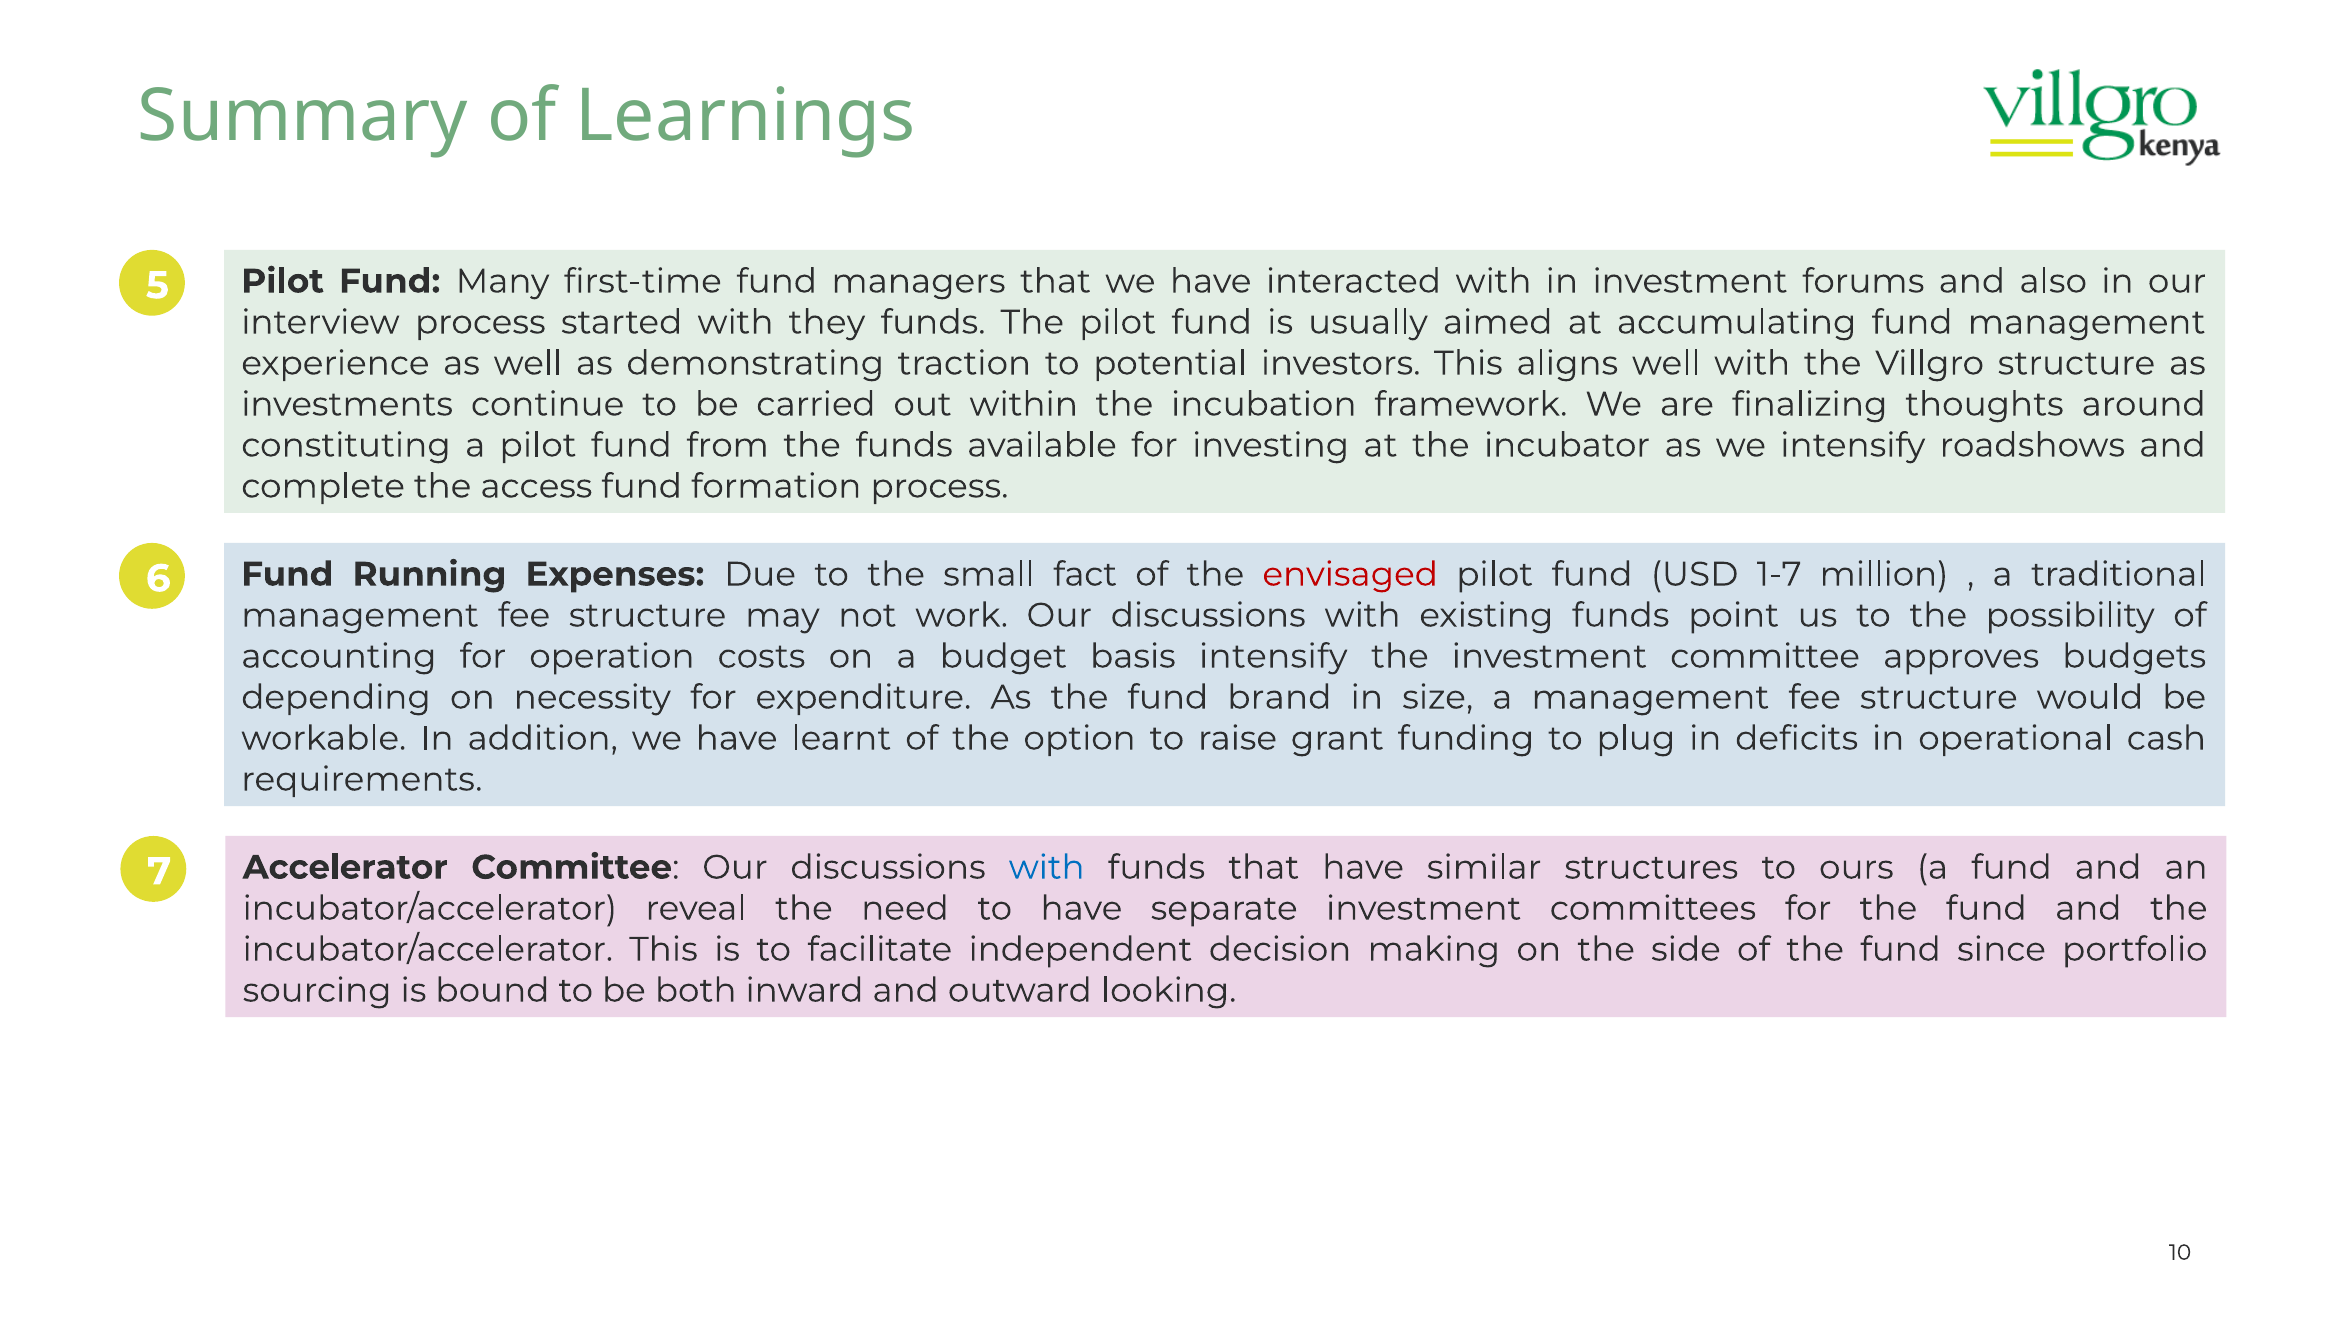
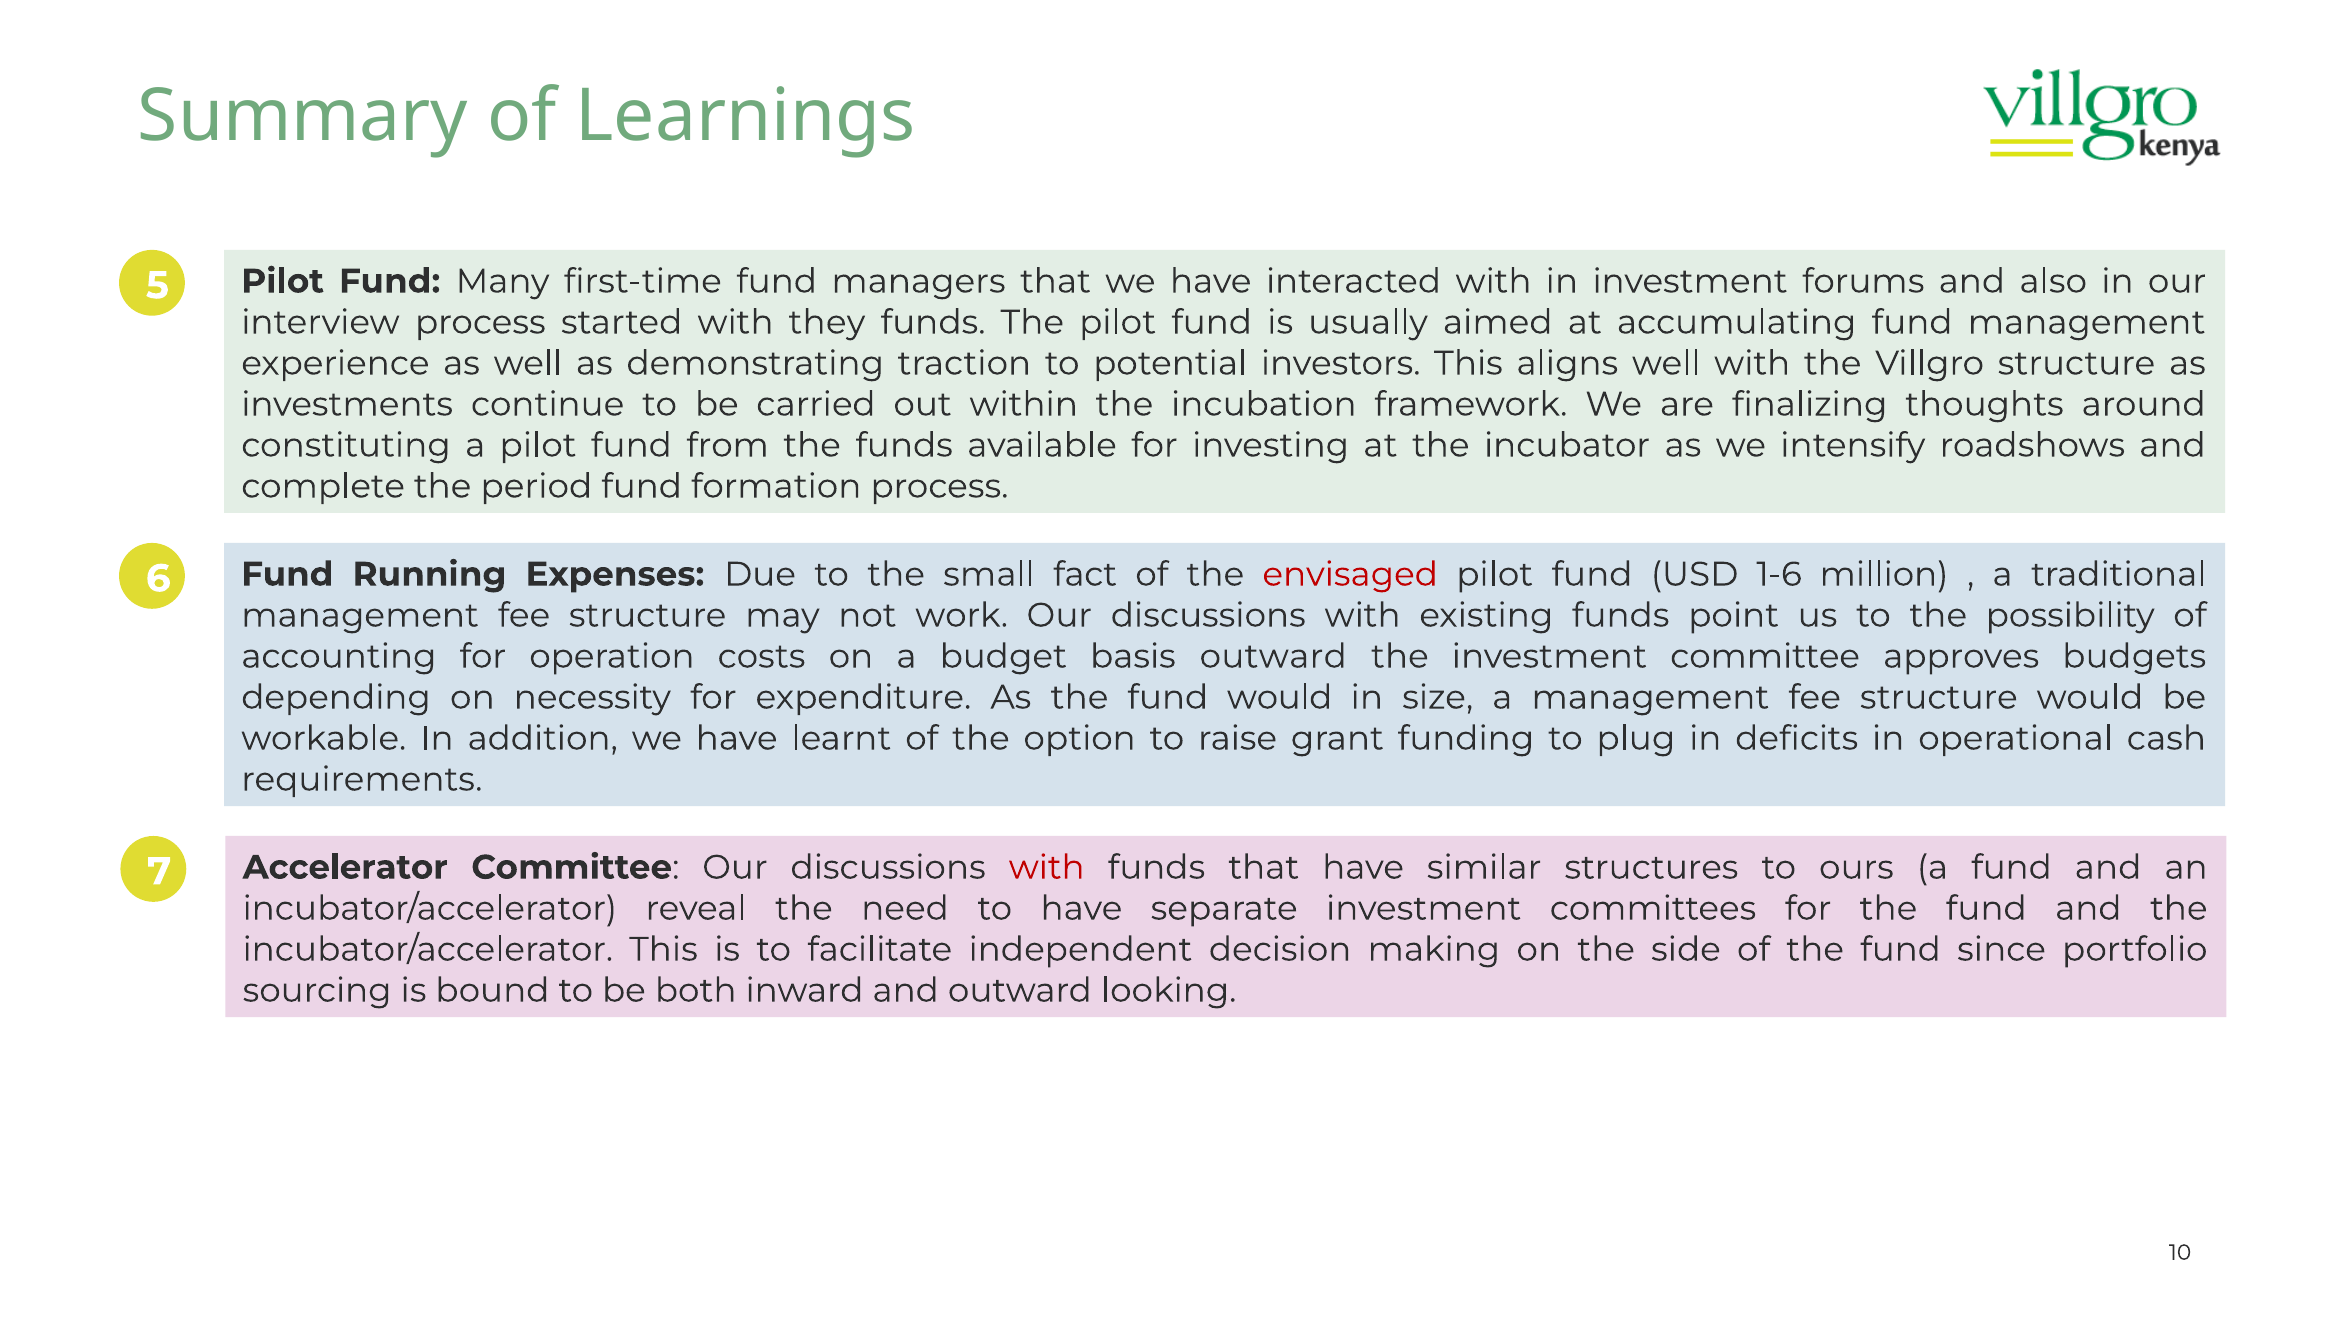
access: access -> period (536, 486)
1-7: 1-7 -> 1-6 (1779, 574)
basis intensify: intensify -> outward (1273, 656)
fund brand: brand -> would (1280, 697)
with colour: blue -> red (1047, 867)
